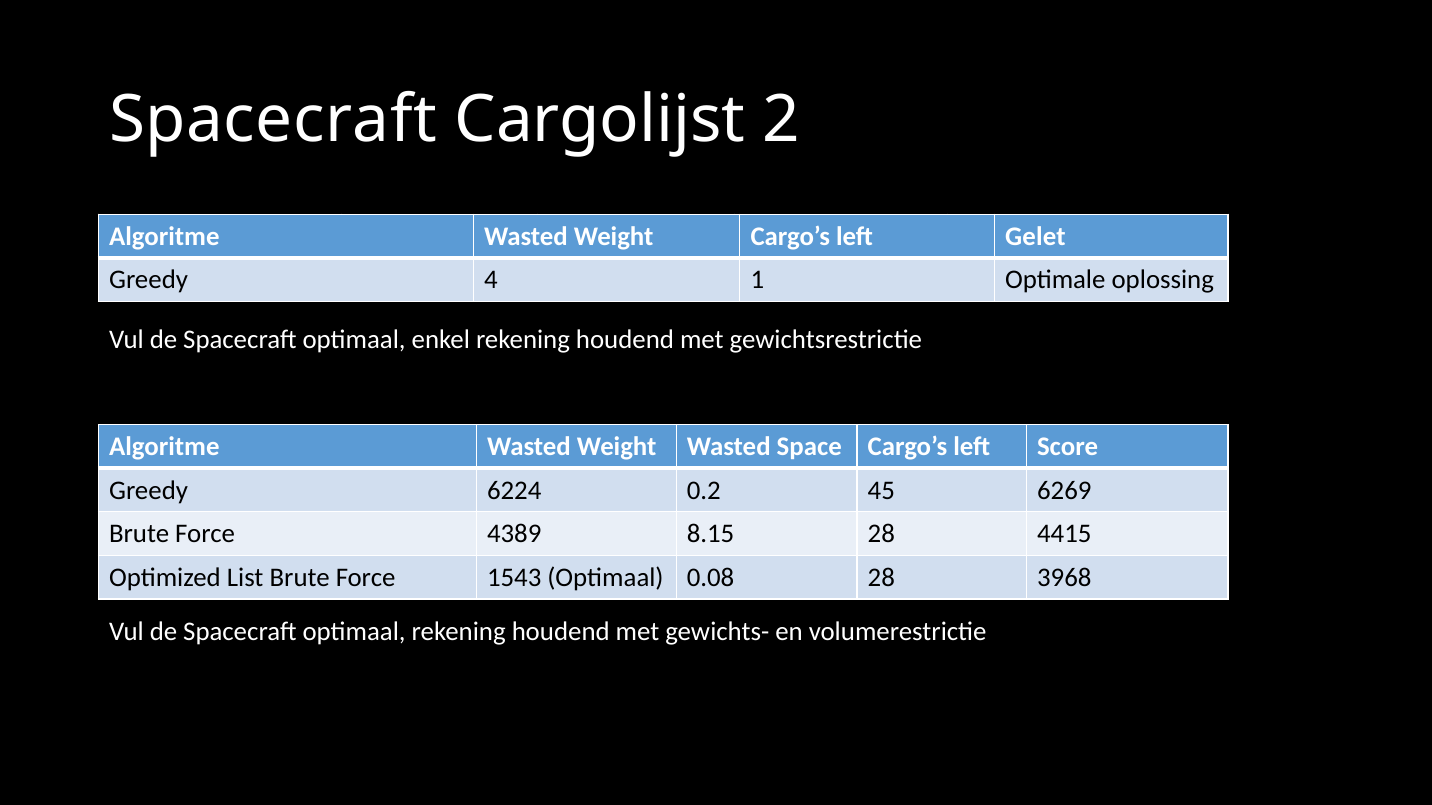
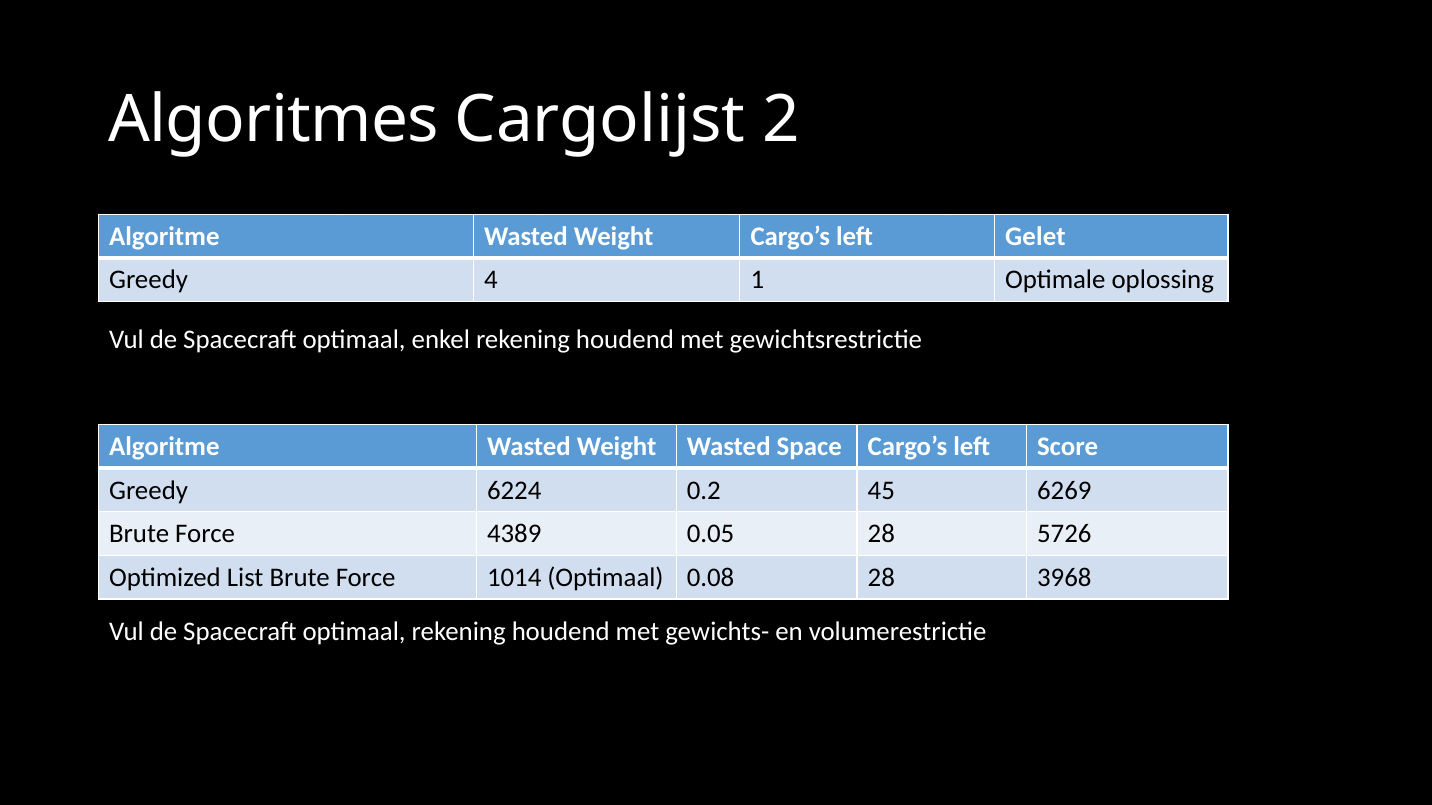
Spacecraft: Spacecraft -> Algoritmes (274, 120)
8.15: 8.15 -> 0.05 (711, 534)
4415: 4415 -> 5726 (1064, 534)
1543: 1543 -> 1014 (514, 578)
